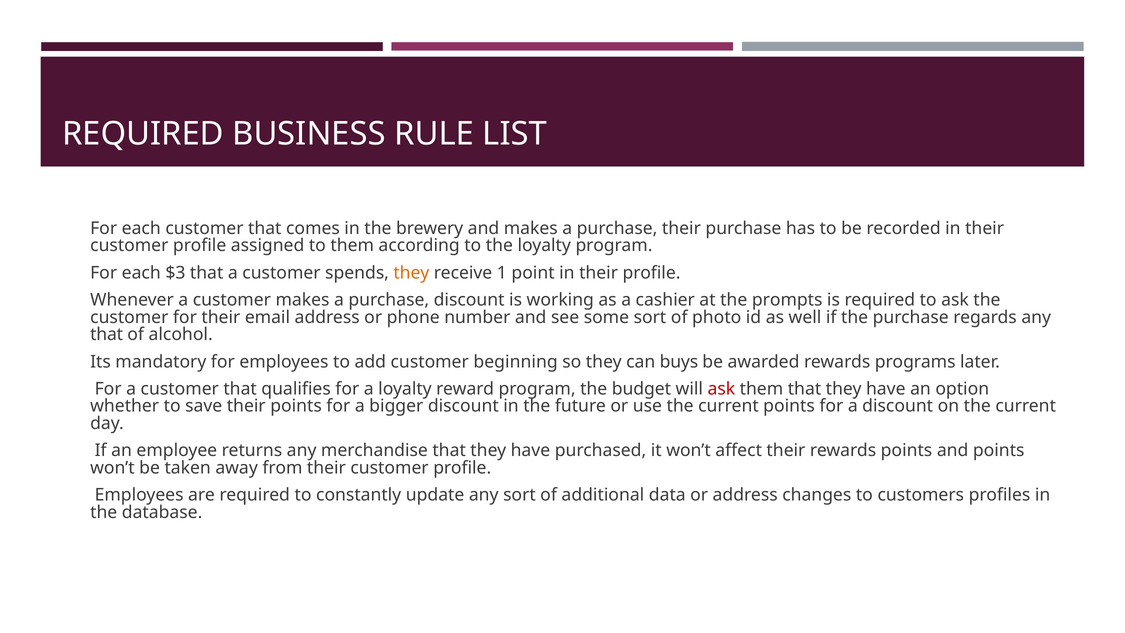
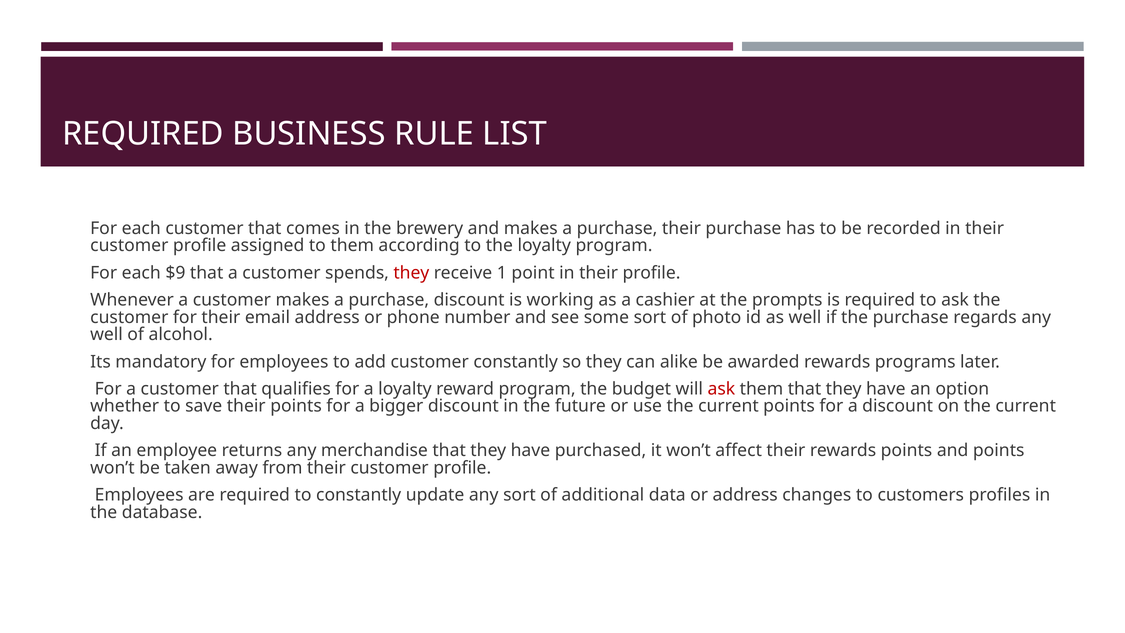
$3: $3 -> $9 (175, 273)
they colour: orange -> red (411, 273)
that: that -> well (107, 334)
customer beginning: beginning -> constantly (516, 362)
buys: buys -> alike (679, 362)
